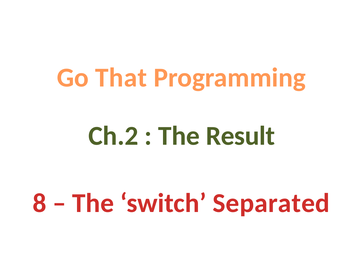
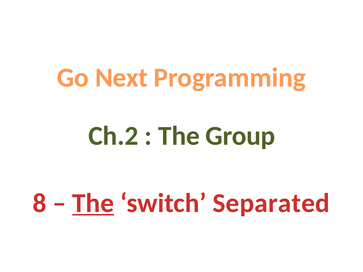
That: That -> Next (121, 78)
Result: Result -> Group (240, 136)
The underline: none -> present (93, 203)
